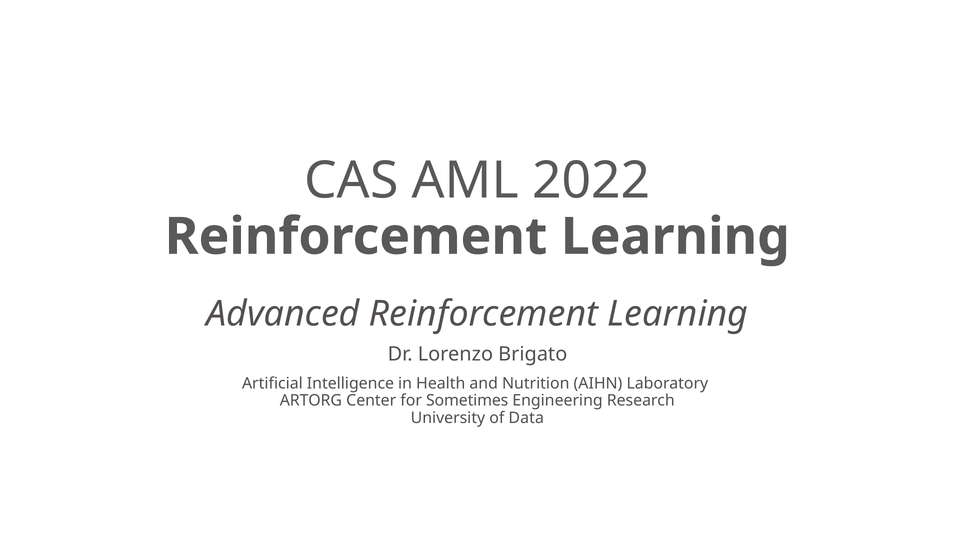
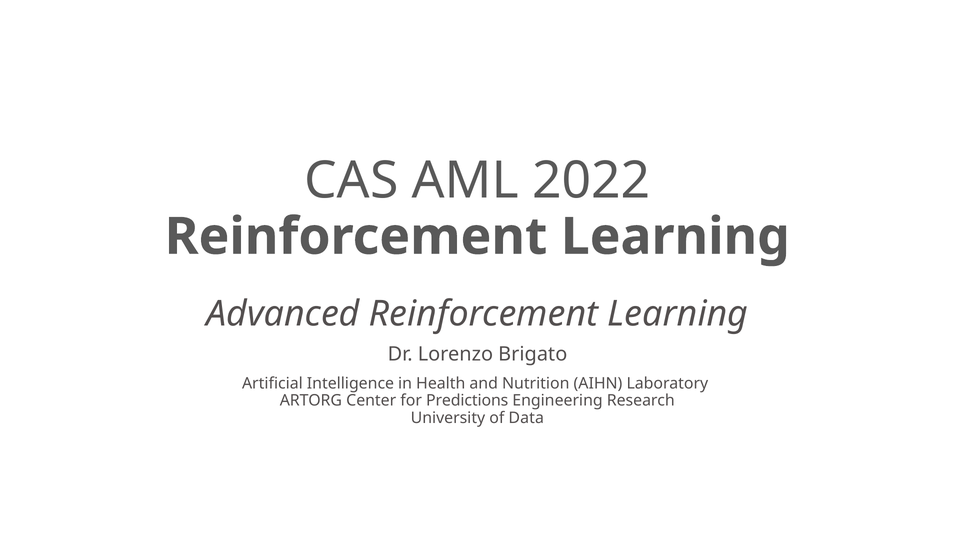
Sometimes: Sometimes -> Predictions (467, 401)
